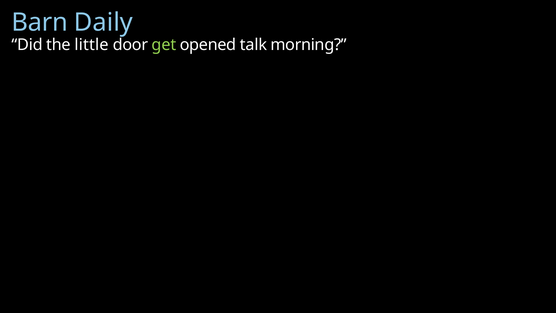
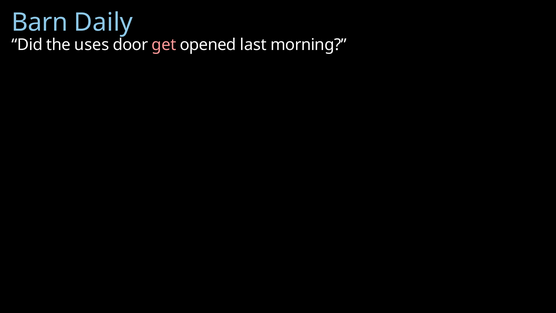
little: little -> uses (92, 45)
get colour: light green -> pink (164, 45)
talk: talk -> last (253, 45)
